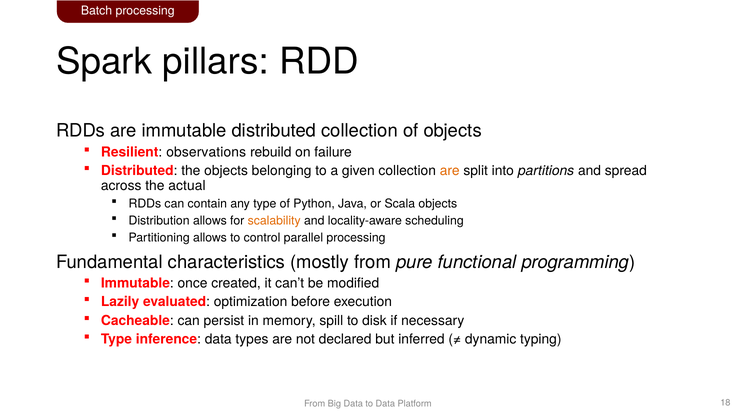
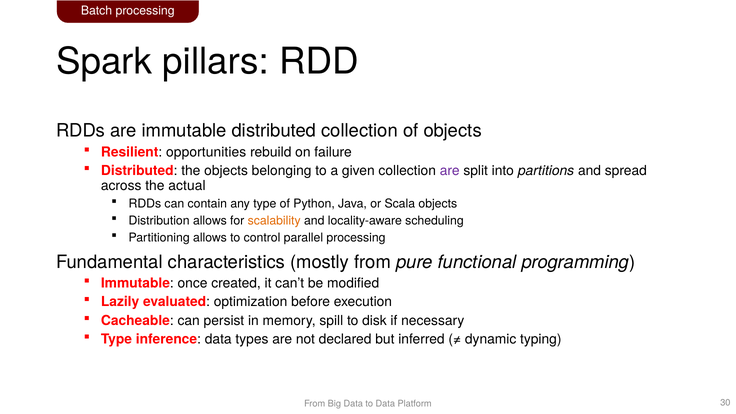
observations: observations -> opportunities (206, 152)
are colour: orange -> purple (450, 171)
18: 18 -> 30 (725, 403)
